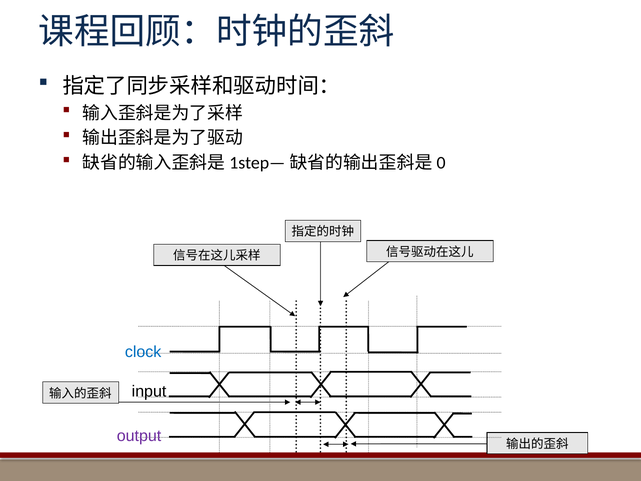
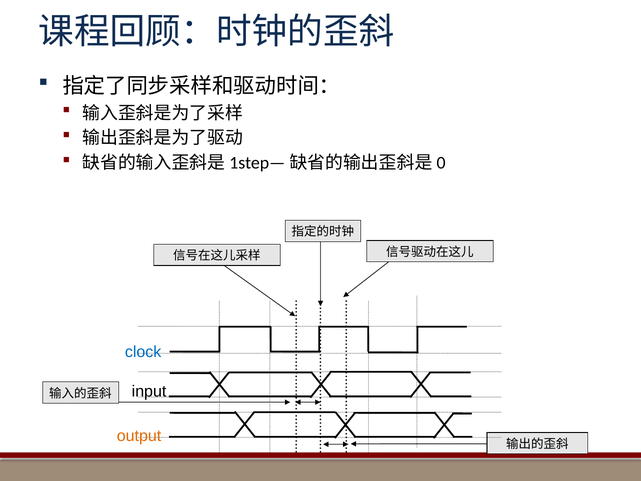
output colour: purple -> orange (139, 436)
